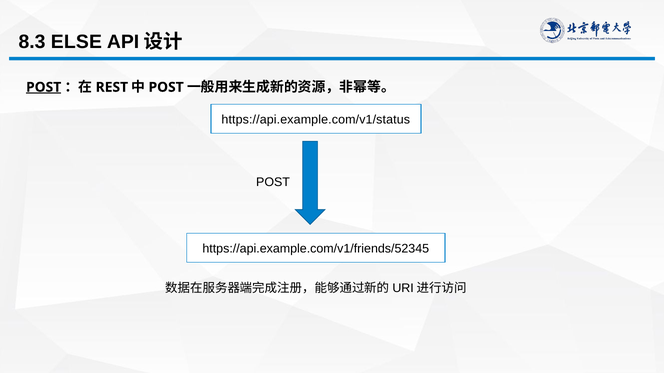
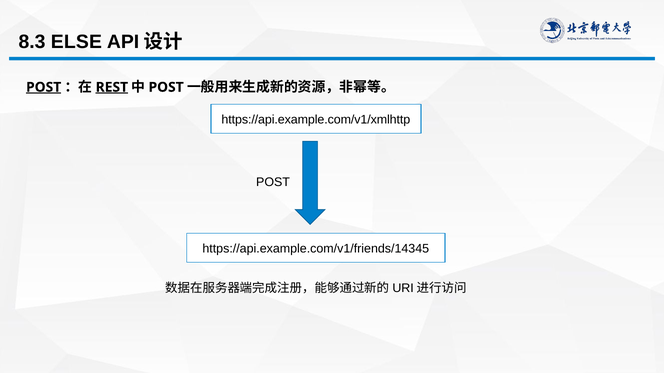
REST underline: none -> present (112, 87)
https://api.example.com/v1/status: https://api.example.com/v1/status -> https://api.example.com/v1/xmlhttp (316, 120)
https://api.example.com/v1/friends/52345: https://api.example.com/v1/friends/52345 -> https://api.example.com/v1/friends/14345 (316, 249)
